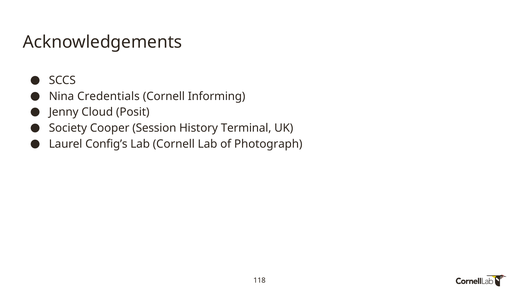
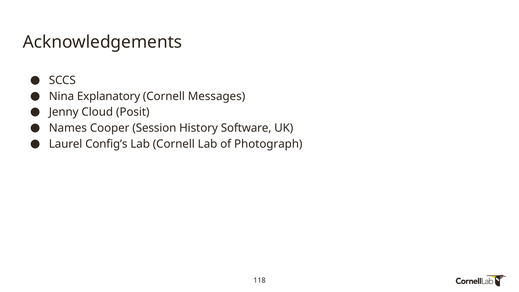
Credentials: Credentials -> Explanatory (109, 96)
Informing: Informing -> Messages (217, 96)
Society: Society -> Names (68, 128)
Terminal: Terminal -> Software (246, 128)
